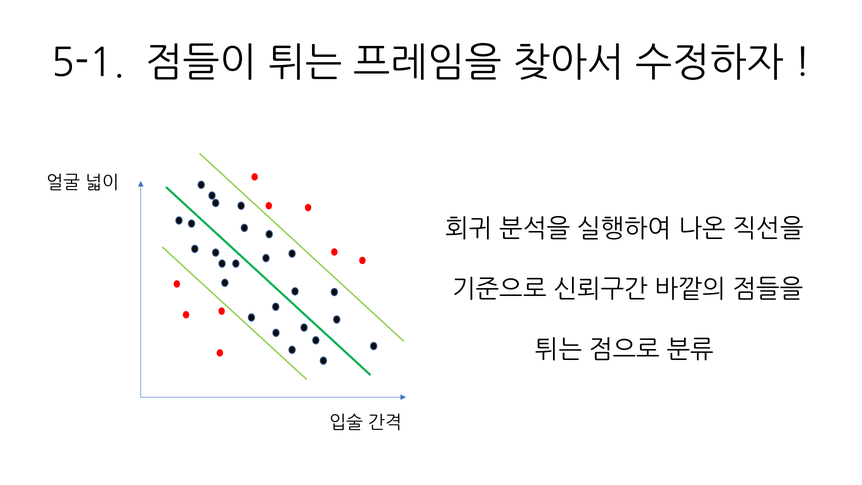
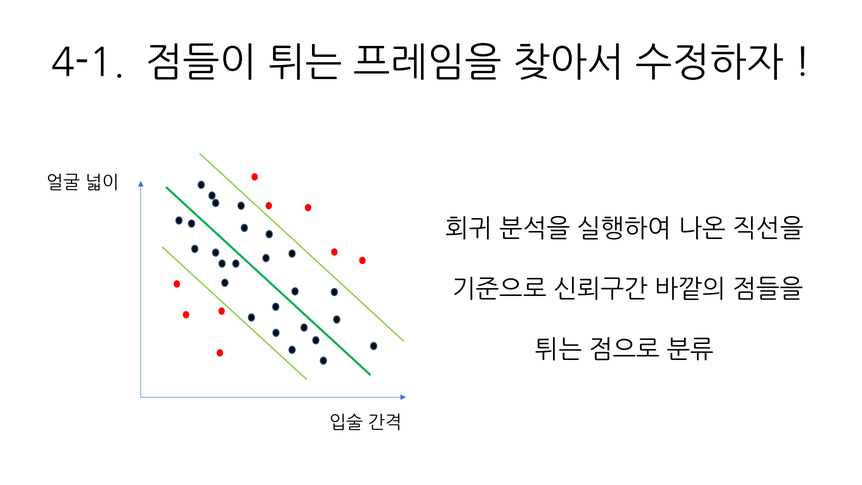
5-1: 5-1 -> 4-1 (88, 63)
